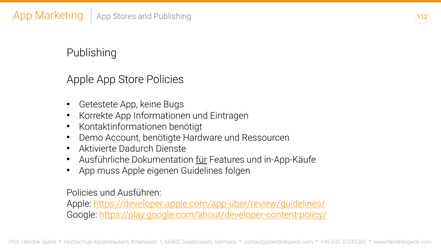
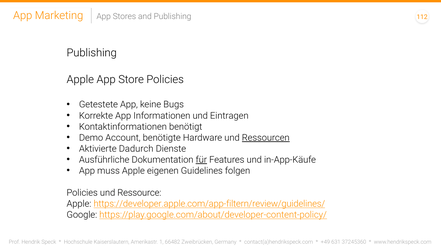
Ressourcen underline: none -> present (266, 138)
Ausführen: Ausführen -> Ressource (139, 193)
https://developer.apple.com/app-über/review/guidelines/: https://developer.apple.com/app-über/review/guidelines/ -> https://developer.apple.com/app-filtern/review/guidelines/ (209, 204)
